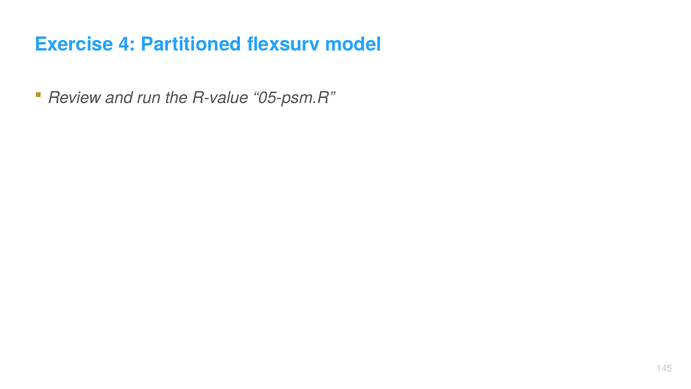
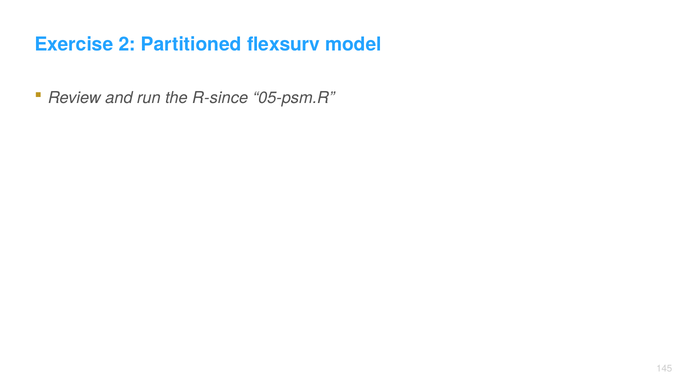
4: 4 -> 2 (127, 45)
R-value: R-value -> R-since (220, 98)
